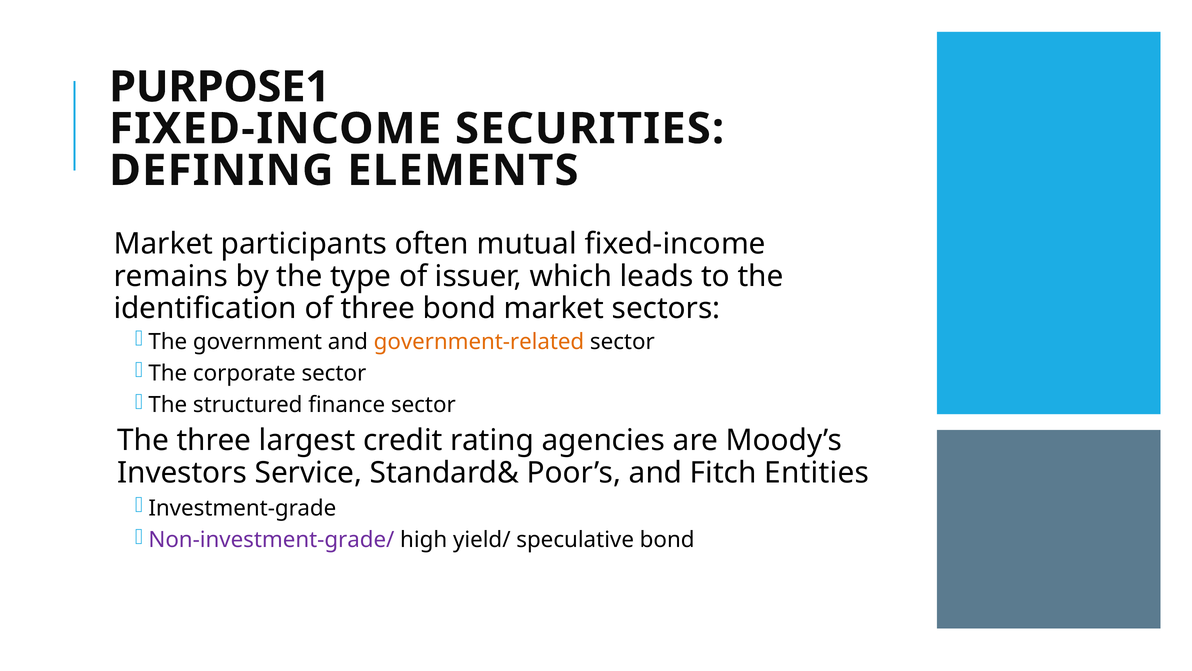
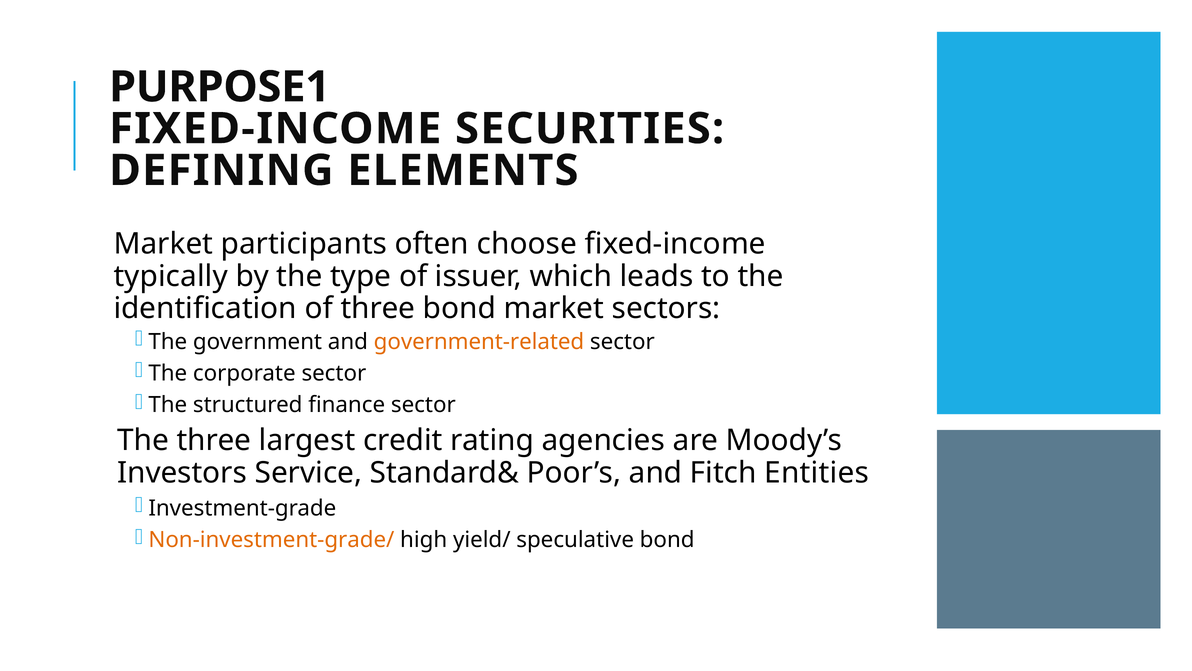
mutual: mutual -> choose (527, 244)
remains: remains -> typically (171, 276)
Non-investment-grade/ colour: purple -> orange (271, 540)
